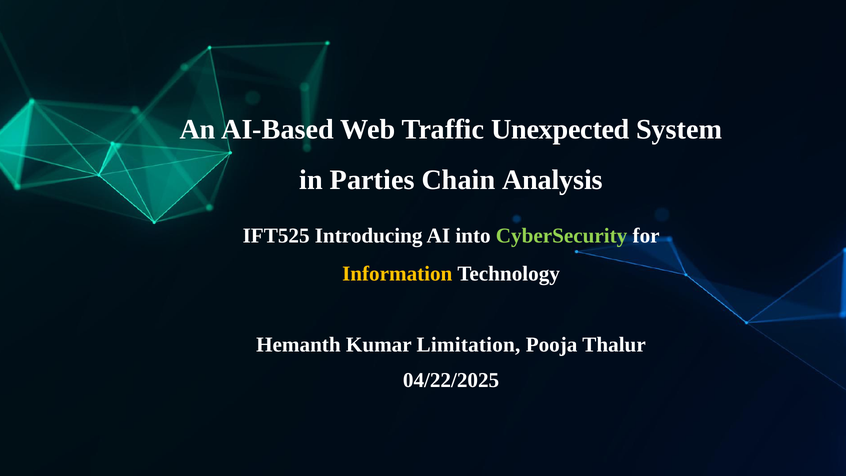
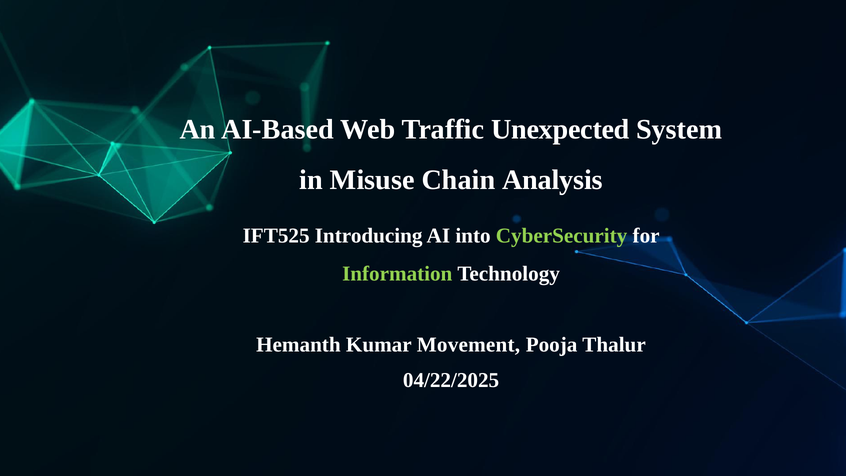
Parties: Parties -> Misuse (372, 180)
Information colour: yellow -> light green (397, 274)
Limitation: Limitation -> Movement (468, 345)
